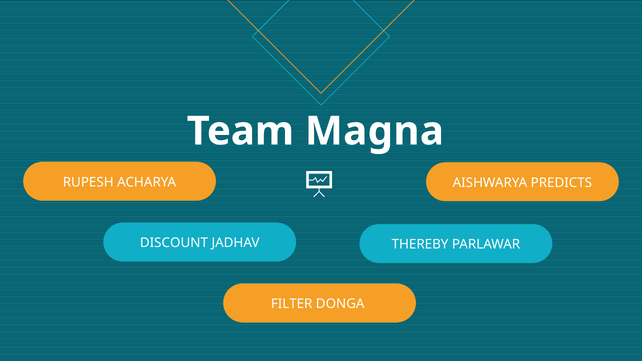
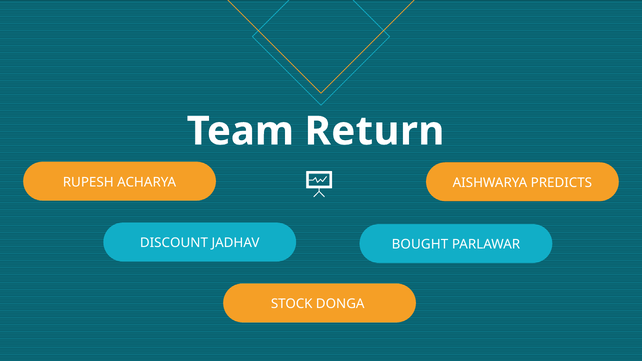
Magna: Magna -> Return (374, 131)
THEREBY: THEREBY -> BOUGHT (420, 245)
FILTER: FILTER -> STOCK (292, 304)
